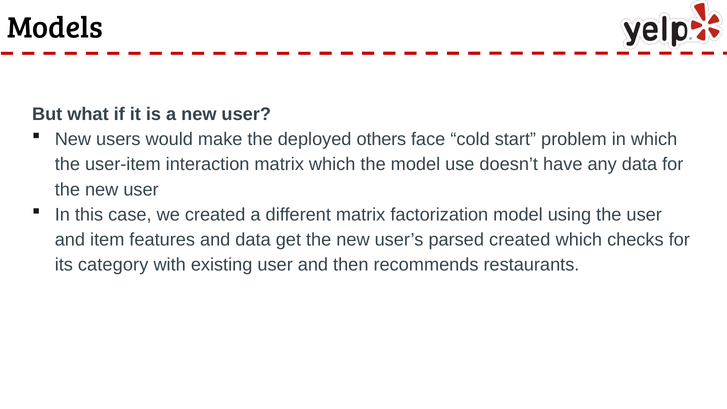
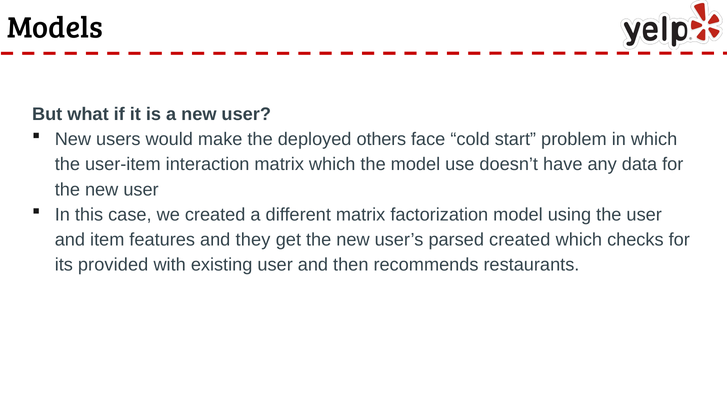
and data: data -> they (253, 240)
category: category -> provided (113, 265)
